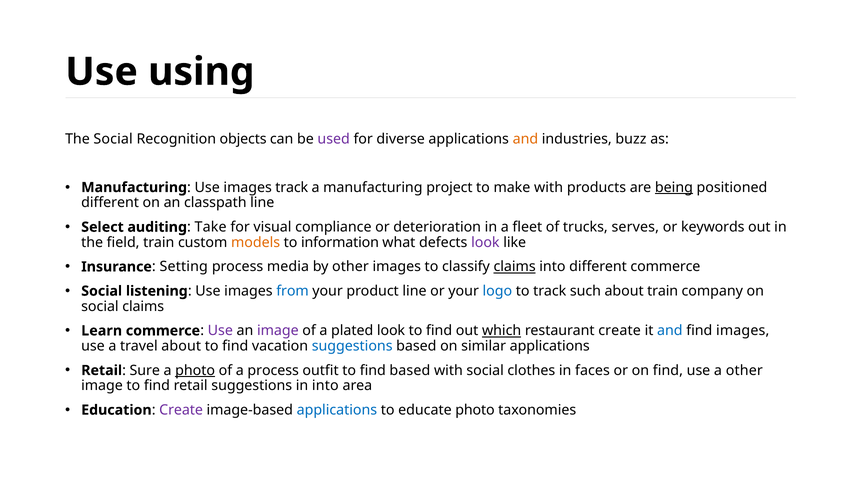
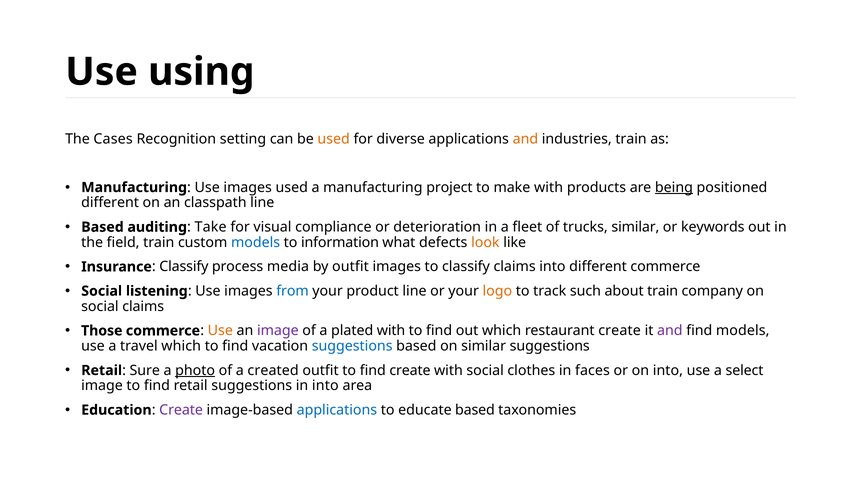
The Social: Social -> Cases (113, 139)
objects: objects -> setting (243, 139)
used colour: purple -> orange (334, 139)
industries buzz: buzz -> train (631, 139)
images track: track -> used (292, 187)
Select: Select -> Based (103, 227)
trucks serves: serves -> similar (635, 227)
models colour: orange -> blue (256, 242)
look colour: purple -> orange (485, 242)
Insurance Setting: Setting -> Classify (184, 267)
by other: other -> outfit (350, 267)
claims underline: present -> none (515, 267)
logo colour: blue -> orange (497, 291)
Learn: Learn -> Those (102, 331)
Use colour: purple -> orange (220, 331)
plated look: look -> with (391, 331)
which underline: present -> none (502, 331)
and colour: blue -> purple (670, 331)
find images: images -> models (743, 331)
travel about: about -> which (181, 346)
similar applications: applications -> suggestions (550, 346)
a process: process -> created (273, 370)
find based: based -> create (410, 370)
on find: find -> into (668, 370)
a other: other -> select (744, 370)
educate photo: photo -> based (475, 410)
